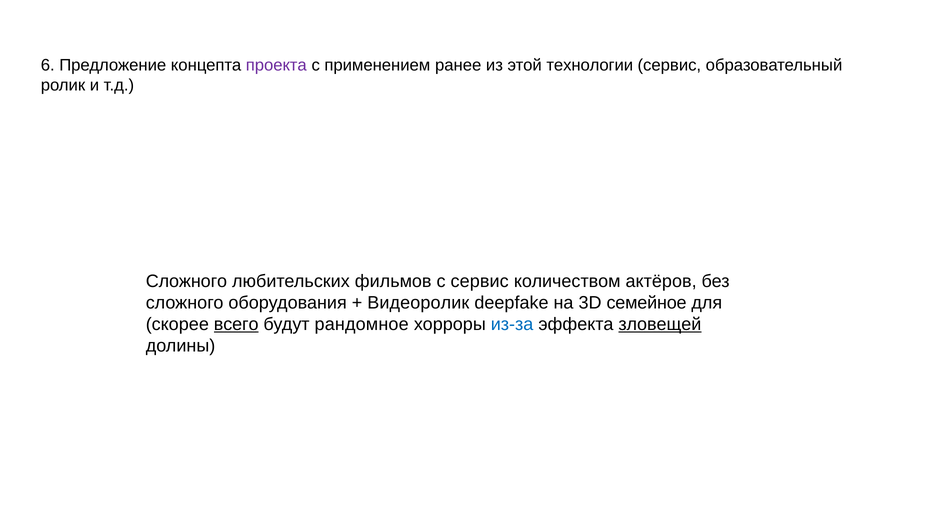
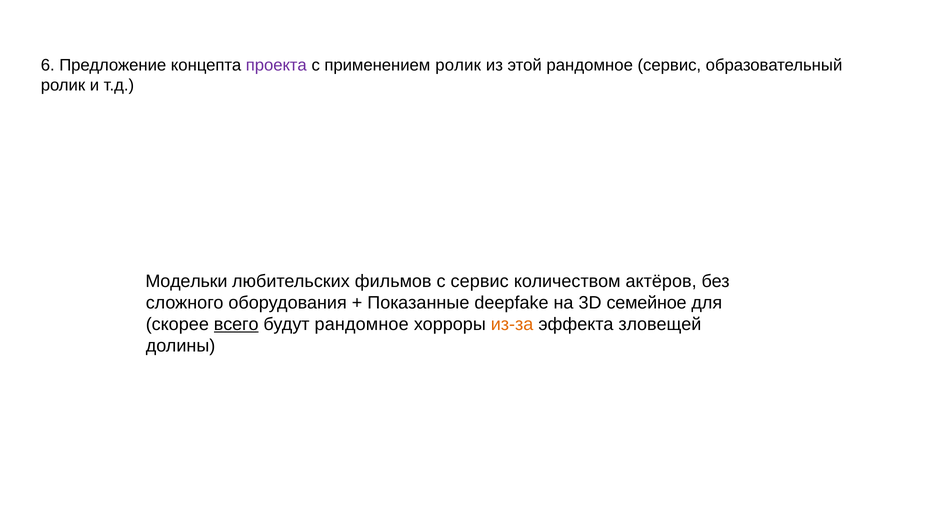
применением ранее: ранее -> ролик (458, 65)
этой технологии: технологии -> рандомное (590, 65)
Сложного: Сложного -> Модельки (186, 281)
Видеоролик: Видеоролик -> Показанные (418, 303)
из-за colour: blue -> orange (512, 325)
зловещей underline: present -> none (660, 325)
